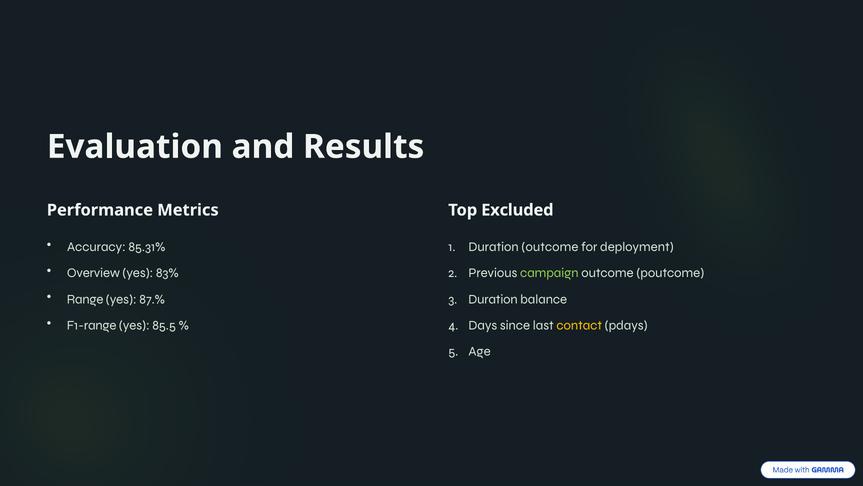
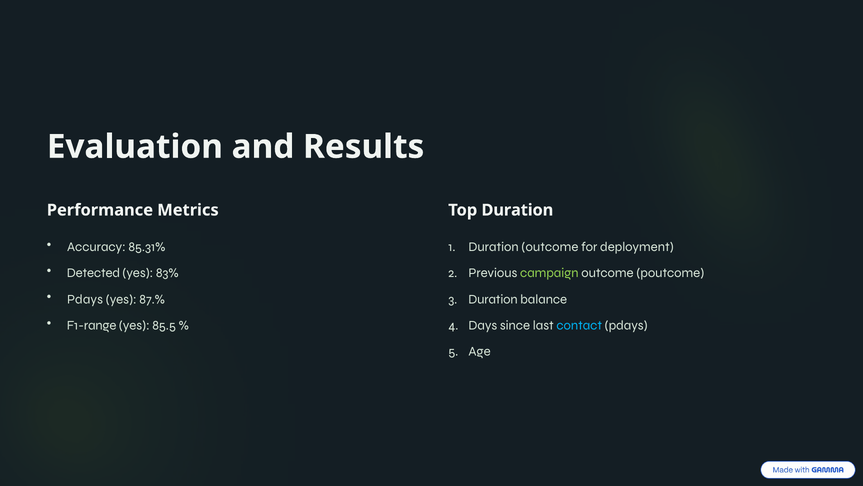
Top Excluded: Excluded -> Duration (517, 210)
Overview: Overview -> Detected (93, 273)
Range: Range -> Pdays (85, 299)
contact colour: yellow -> light blue (579, 325)
